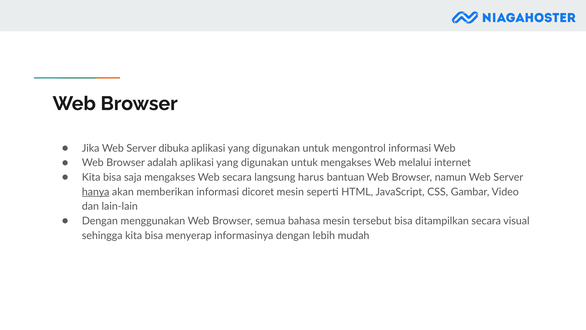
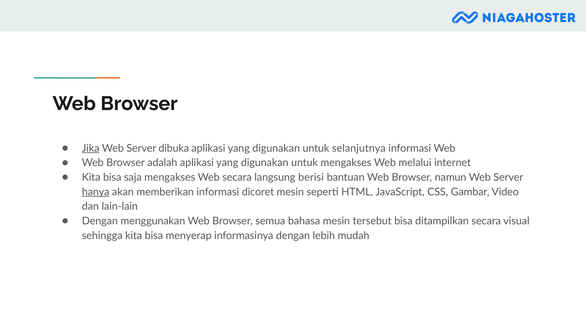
Jika underline: none -> present (91, 148)
mengontrol: mengontrol -> selanjutnya (359, 148)
harus: harus -> berisi (311, 177)
